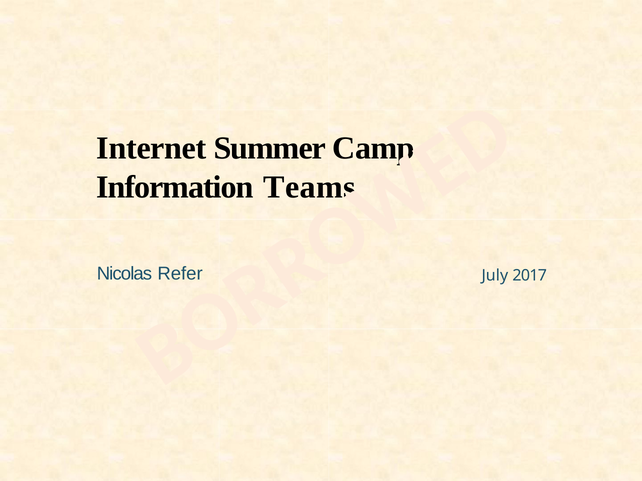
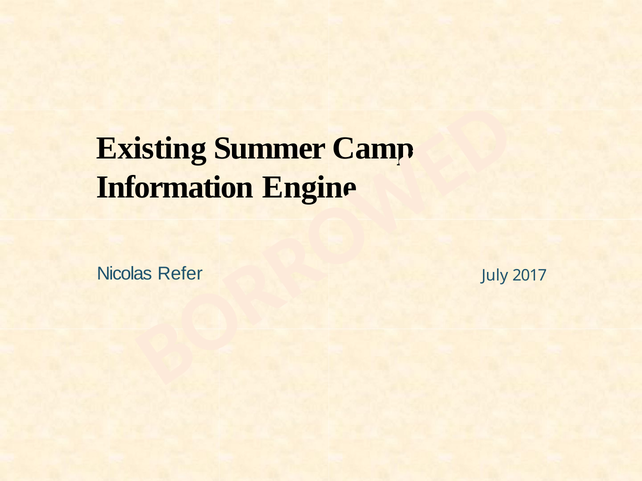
Internet: Internet -> Existing (152, 148)
Teams: Teams -> Engine (310, 187)
